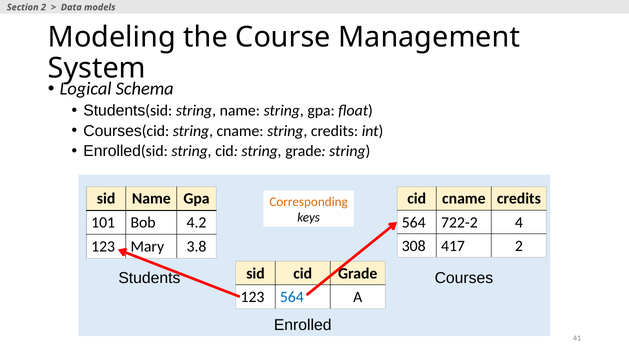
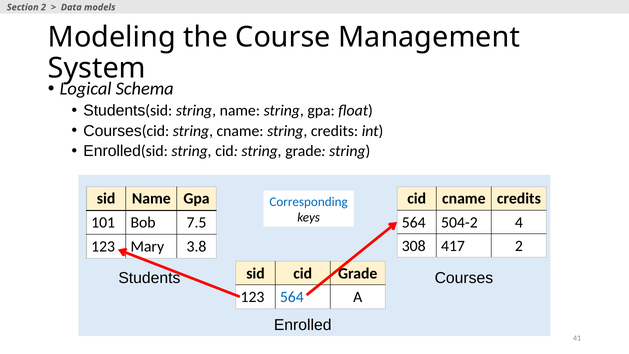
Corresponding colour: orange -> blue (309, 202)
722-2: 722-2 -> 504-2 (459, 222)
4.2: 4.2 -> 7.5 (197, 223)
